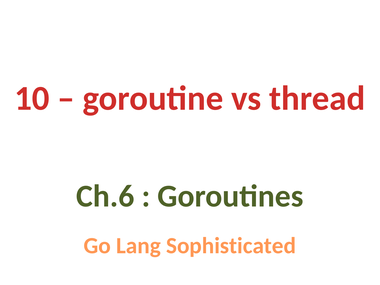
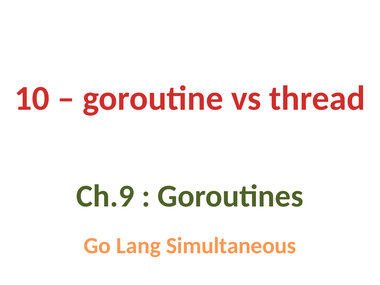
Ch.6: Ch.6 -> Ch.9 (105, 196)
Sophisticated: Sophisticated -> Simultaneous (231, 246)
